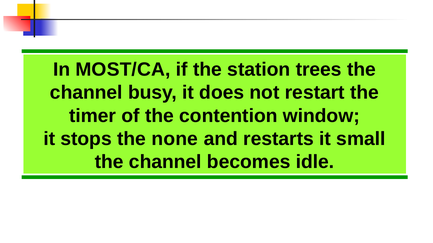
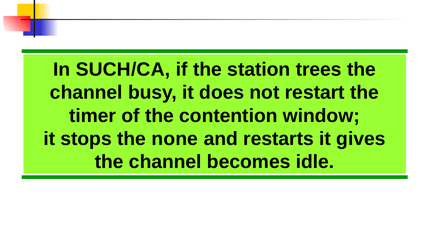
MOST/CA: MOST/CA -> SUCH/CA (123, 70)
small: small -> gives (361, 139)
